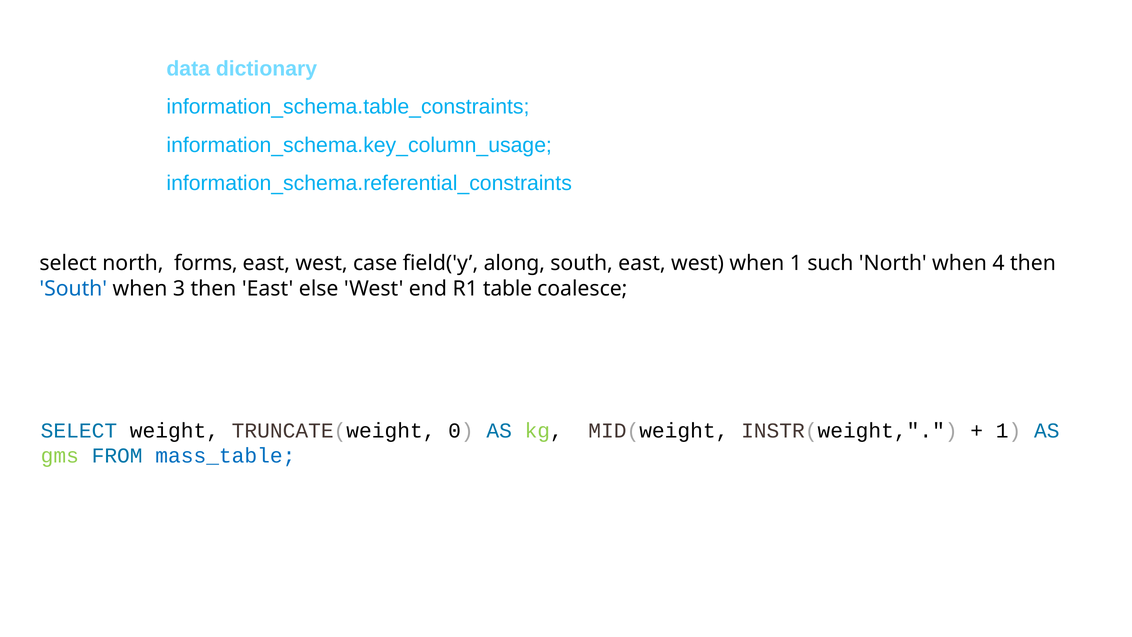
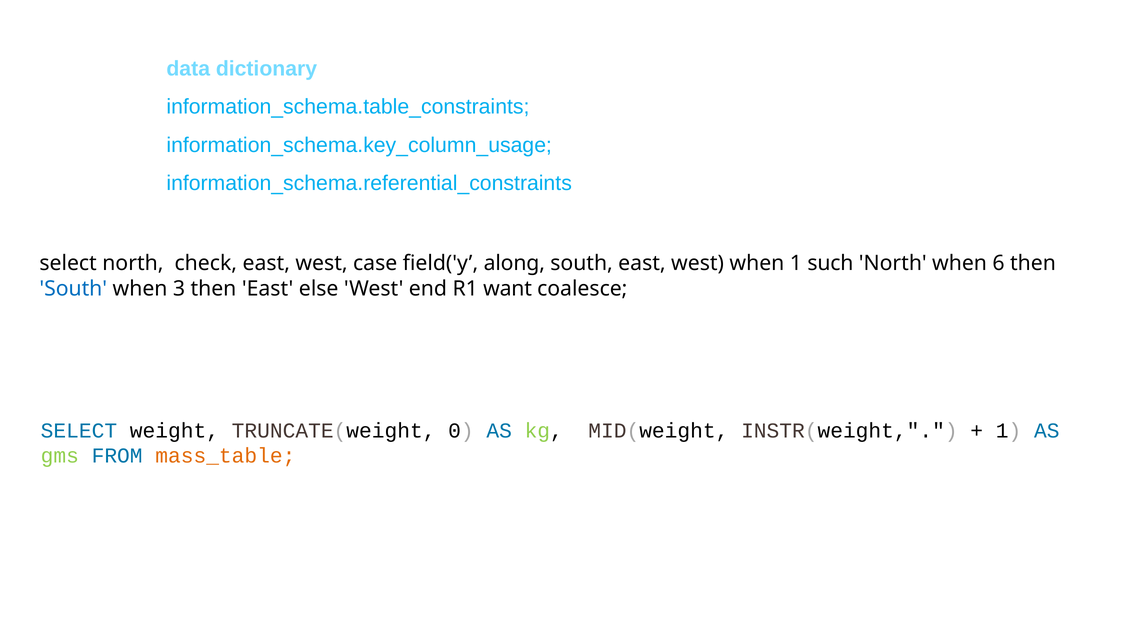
forms: forms -> check (206, 263)
4: 4 -> 6 (998, 263)
table: table -> want (508, 289)
mass_table colour: blue -> orange (225, 456)
